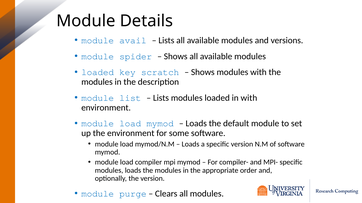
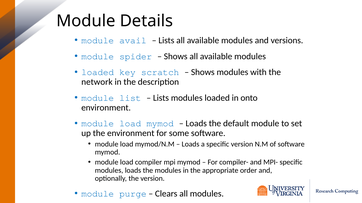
modules: modules -> network (97, 82)
in with: with -> onto (249, 98)
